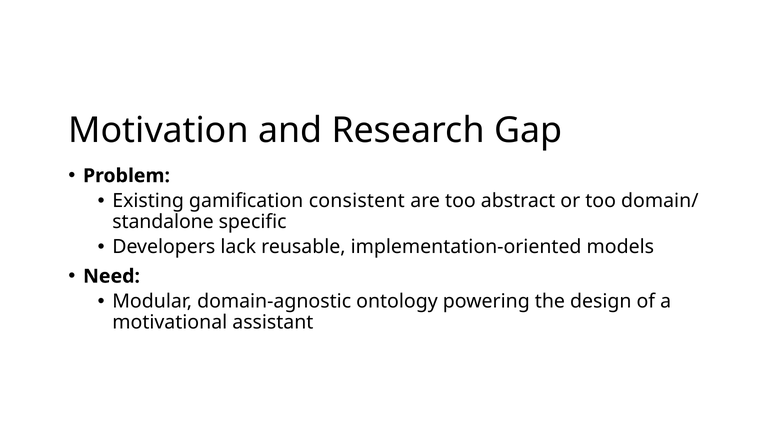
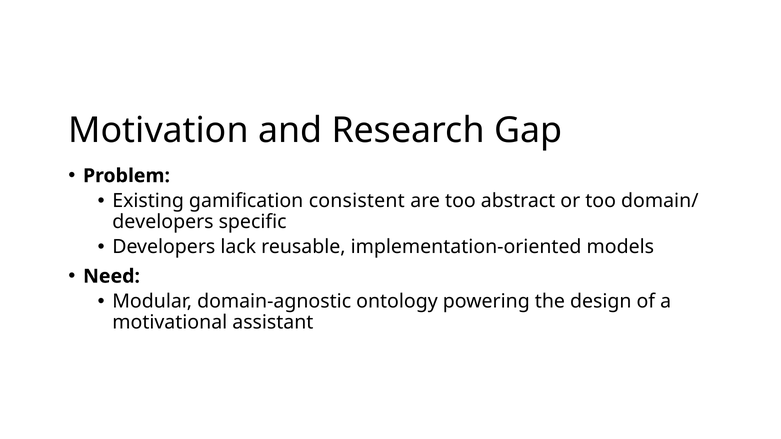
standalone: standalone -> developers (163, 222)
